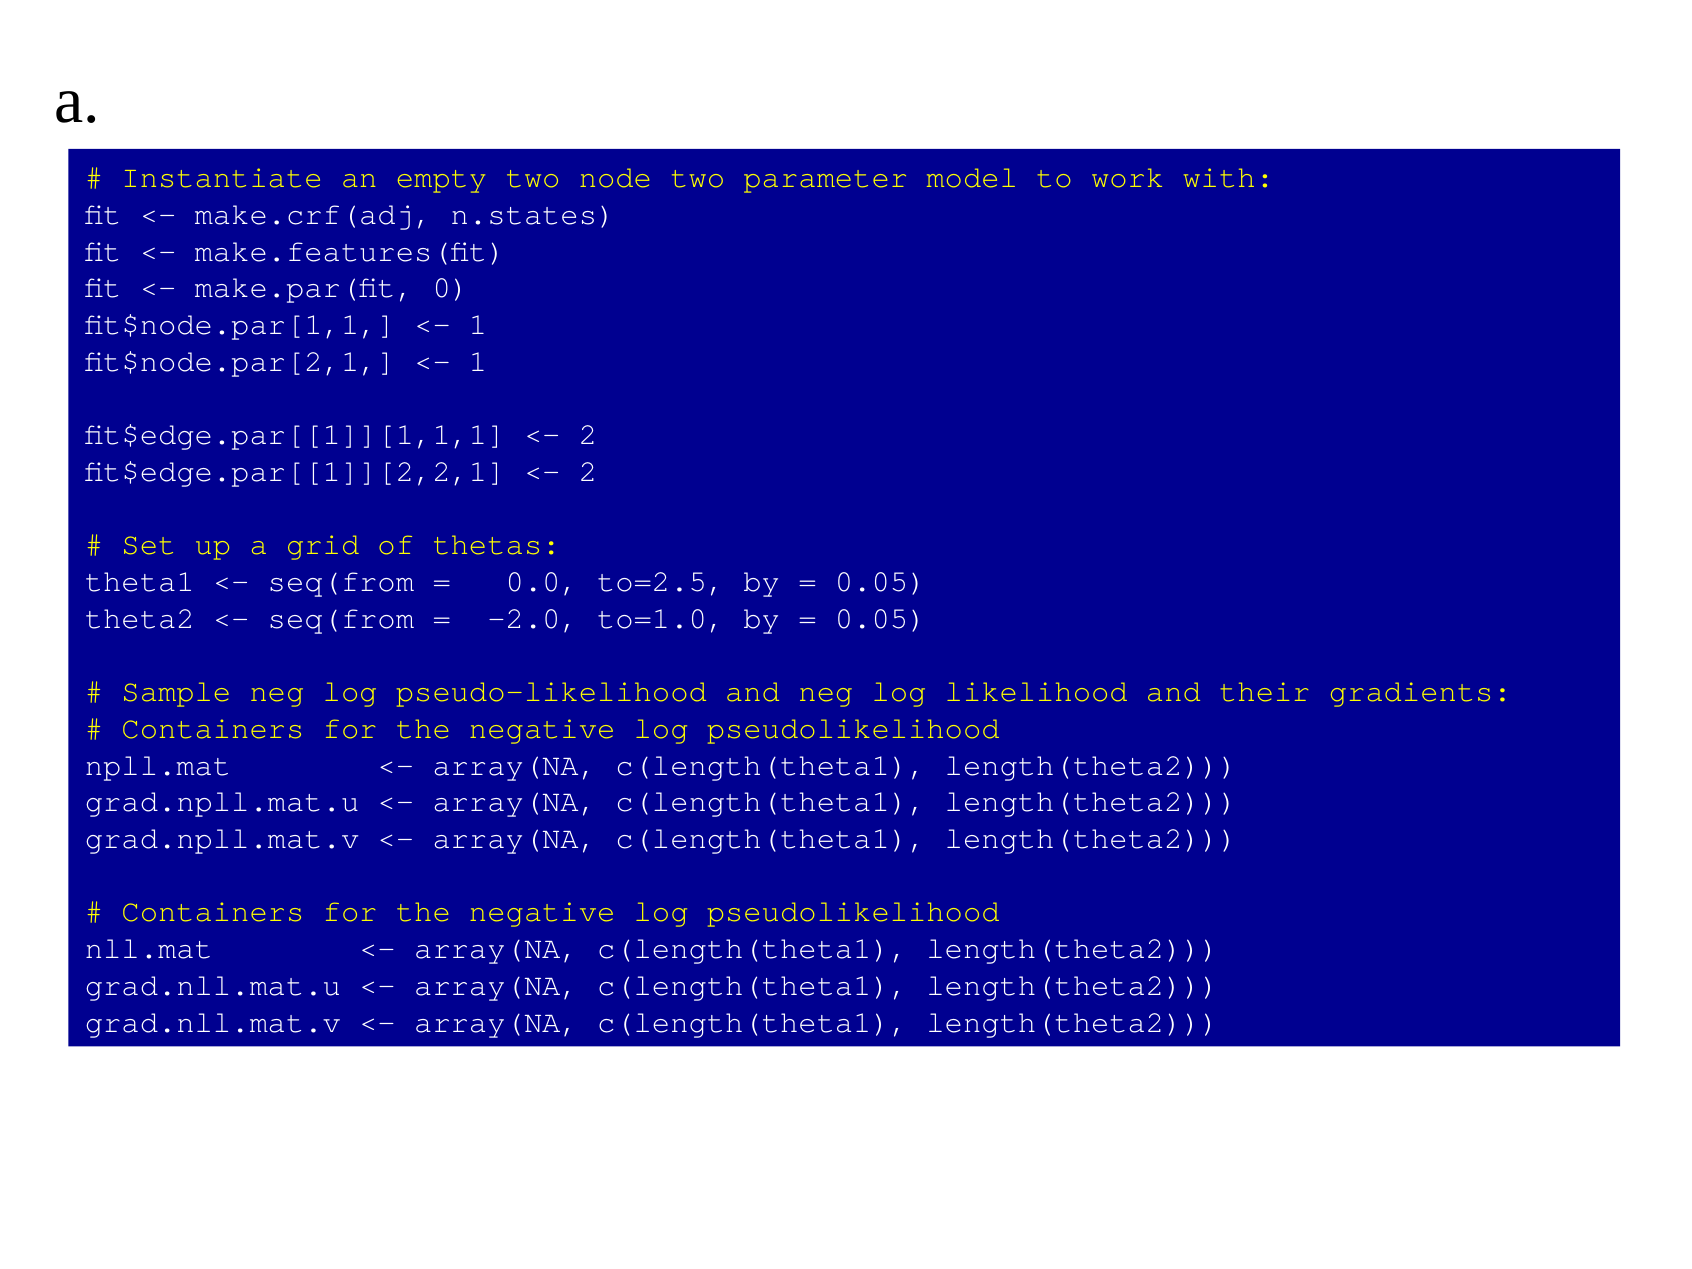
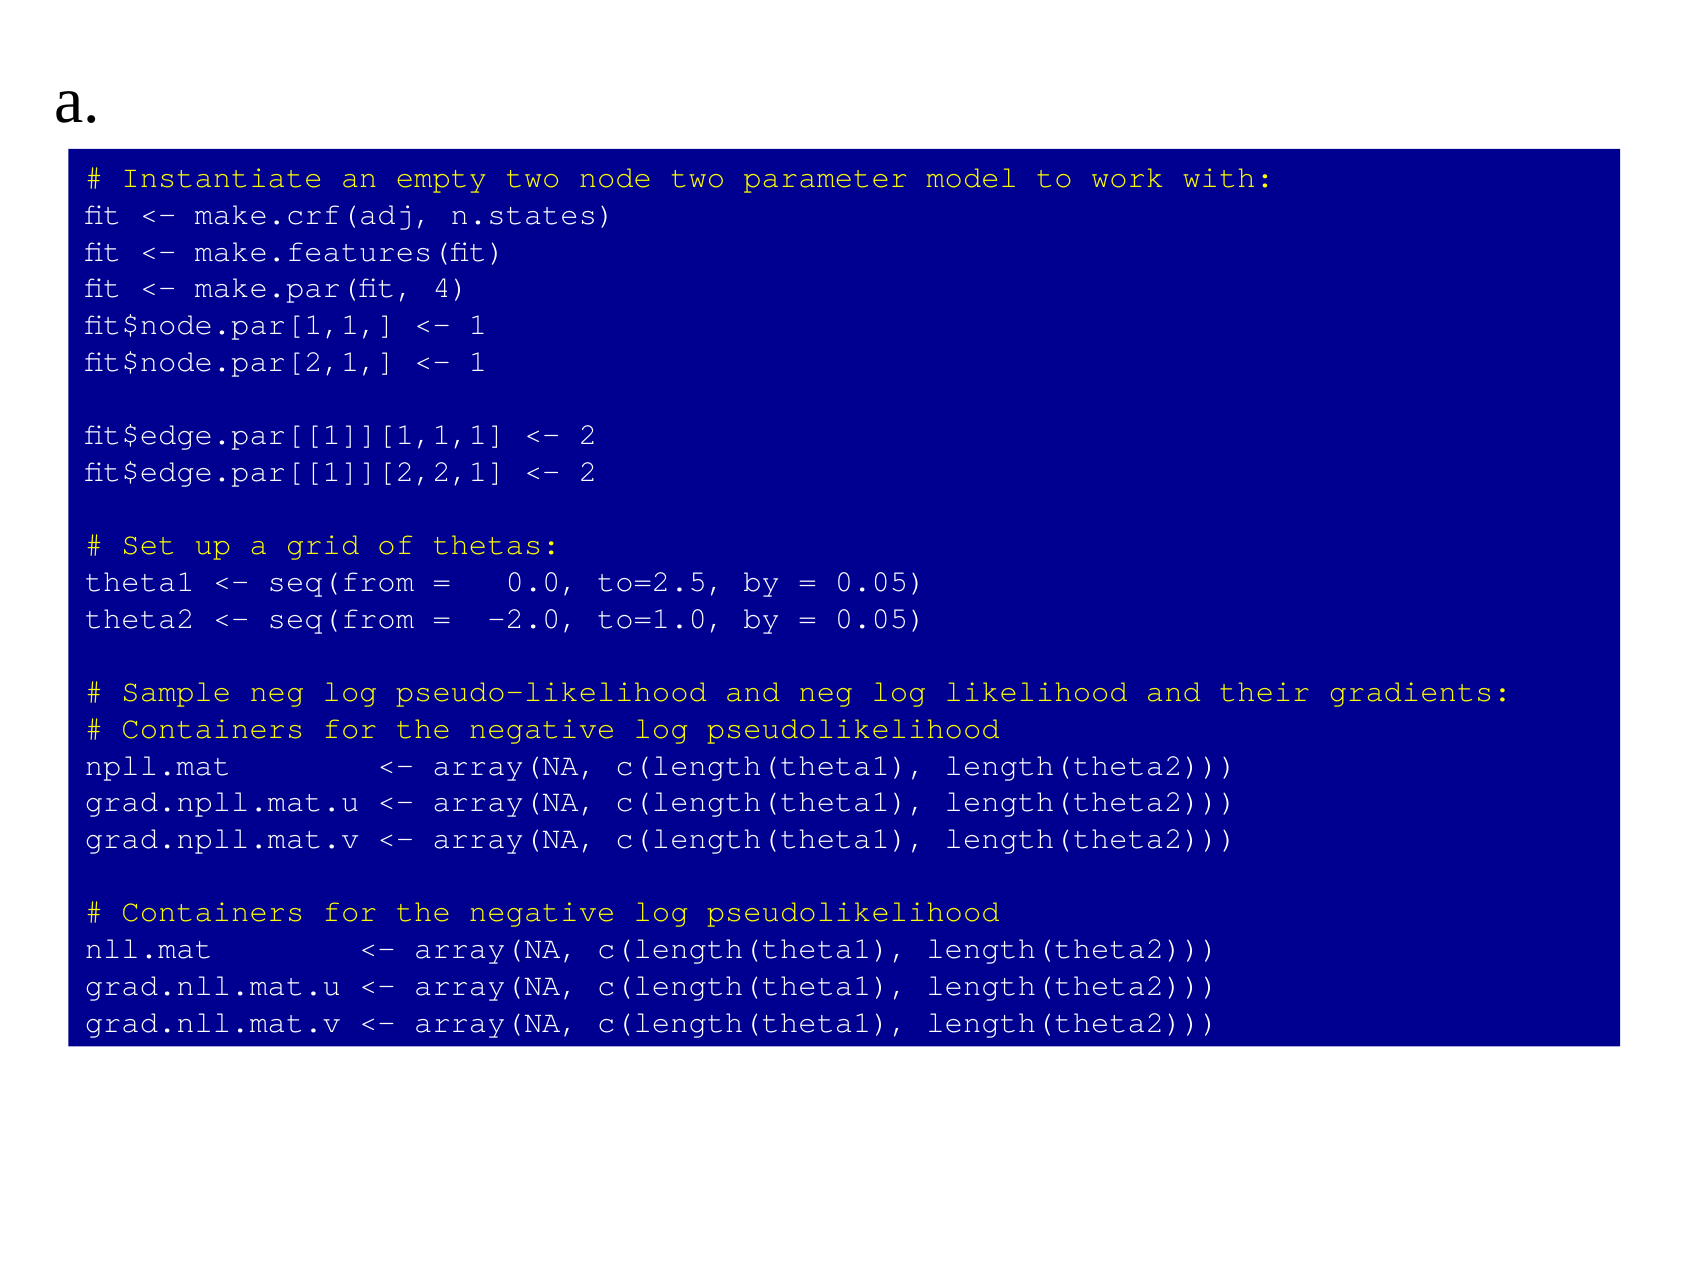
0: 0 -> 4 (451, 288)
